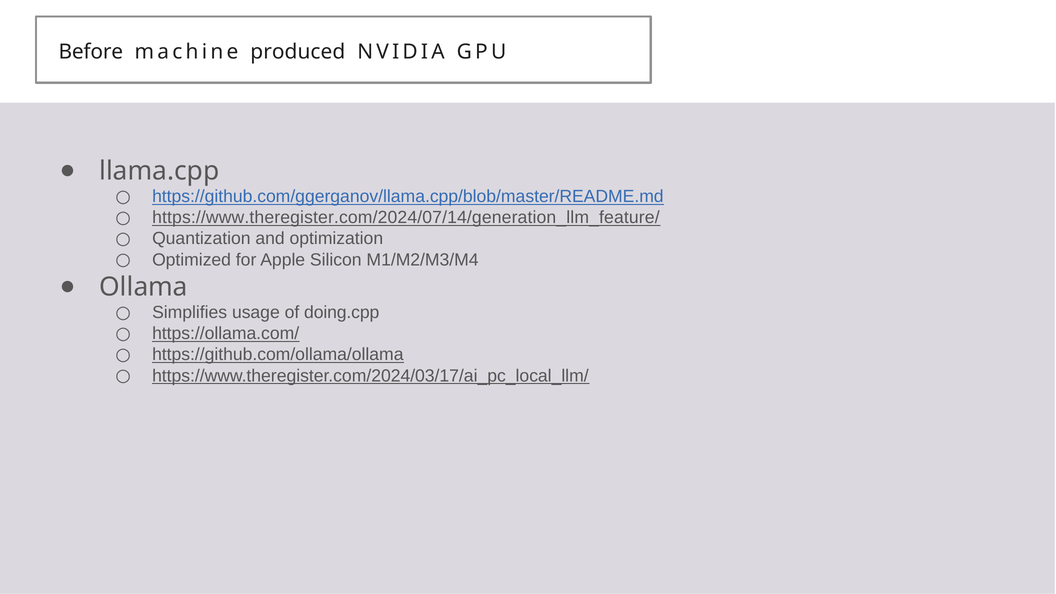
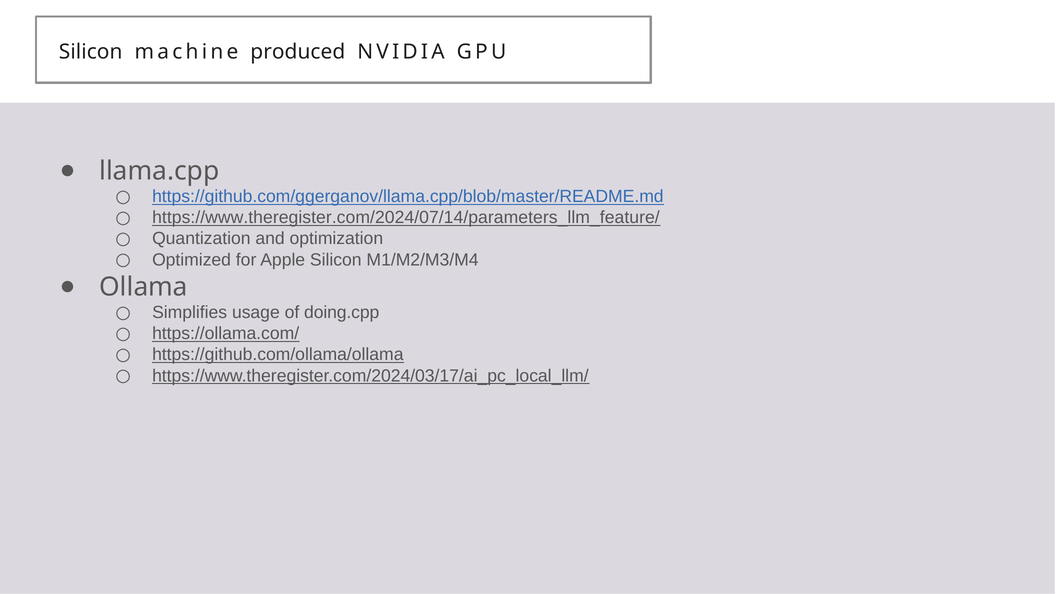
Before: Before -> Silicon (91, 52)
https://www.theregister.com/2024/07/14/generation_llm_feature/: https://www.theregister.com/2024/07/14/generation_llm_feature/ -> https://www.theregister.com/2024/07/14/parameters_llm_feature/ (406, 218)
